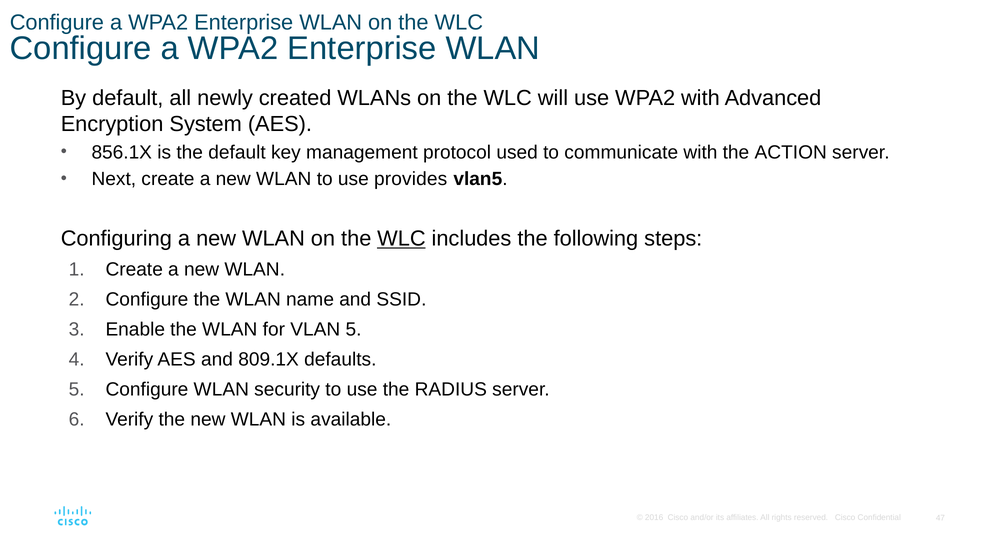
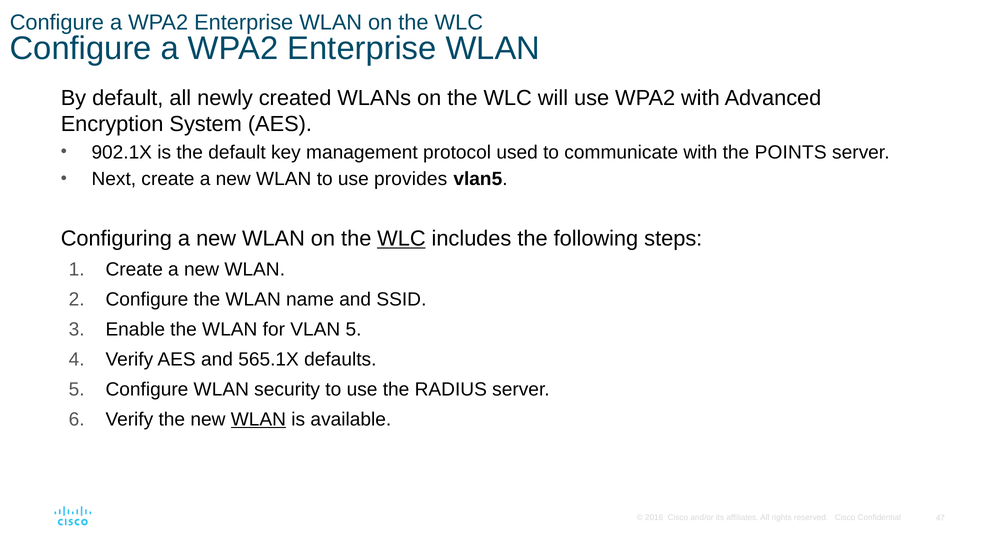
856.1X: 856.1X -> 902.1X (122, 152)
ACTION: ACTION -> POINTS (791, 152)
809.1X: 809.1X -> 565.1X (269, 360)
WLAN underline: none -> present (258, 420)
